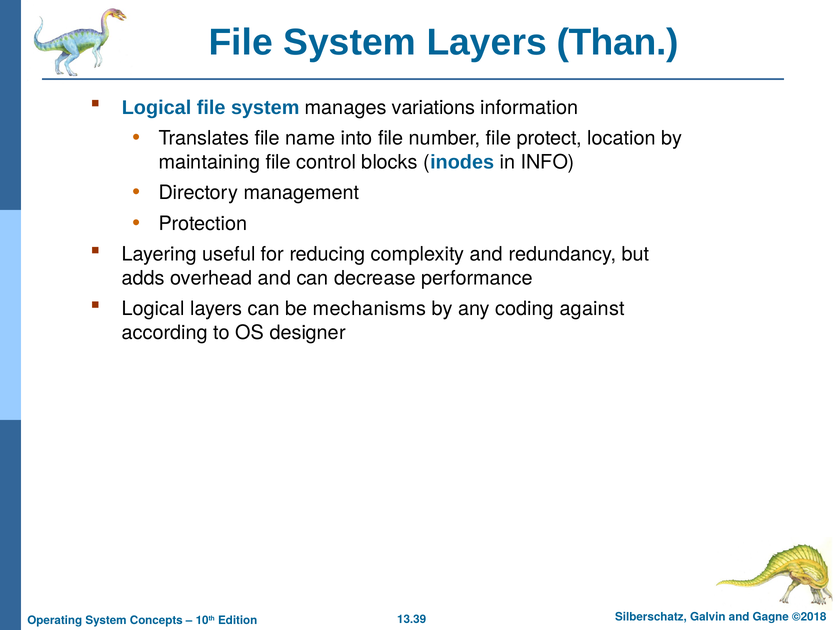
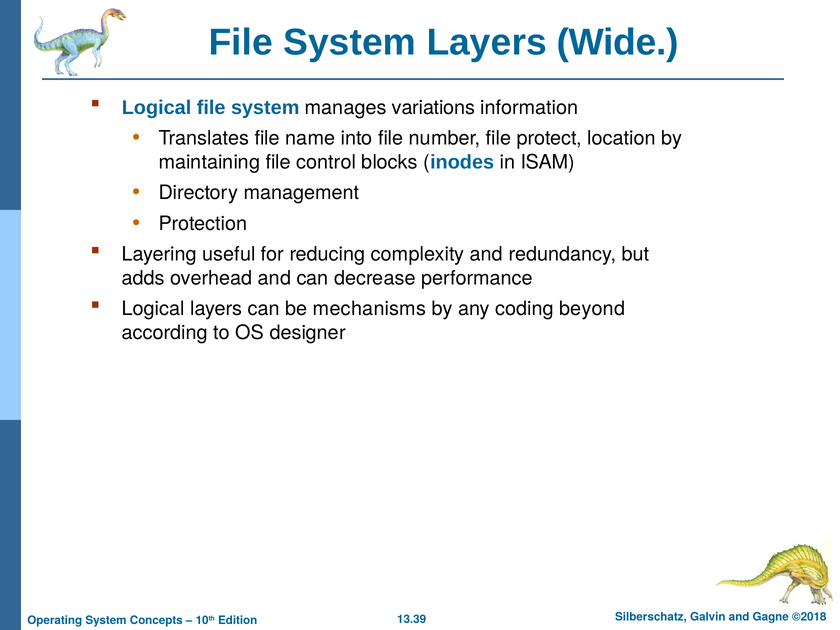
Than: Than -> Wide (618, 42)
INFO: INFO -> ISAM (548, 162)
against: against -> beyond (592, 309)
